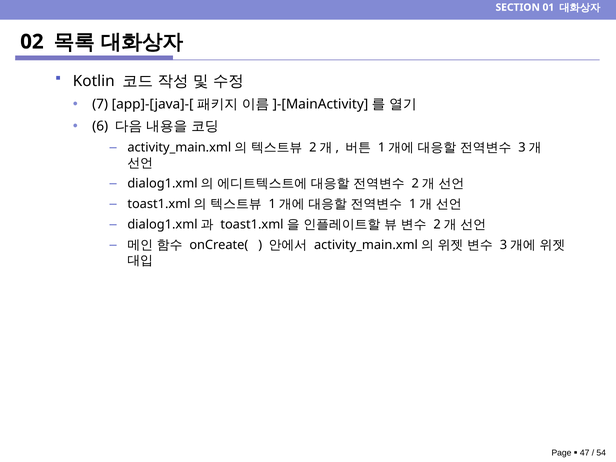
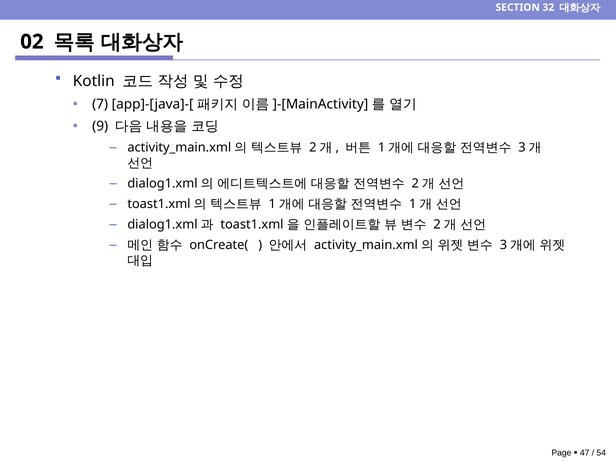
01: 01 -> 32 (548, 7)
6: 6 -> 9 (100, 126)
